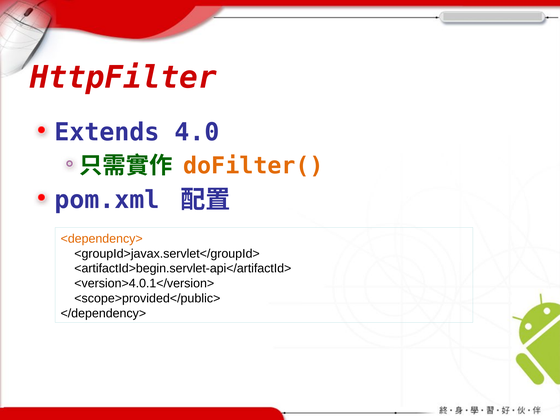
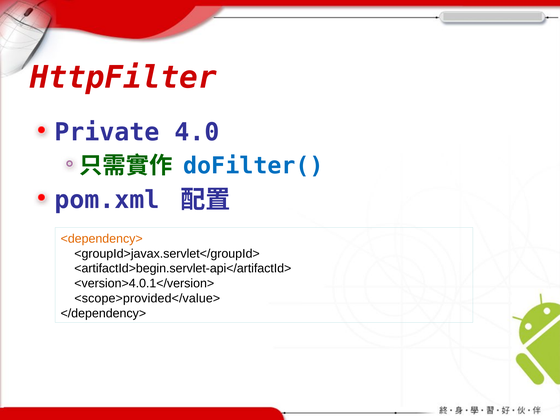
Extends: Extends -> Private (107, 132)
doFilter( colour: orange -> blue (253, 166)
<scope>provided</public>: <scope>provided</public> -> <scope>provided</value> (147, 298)
